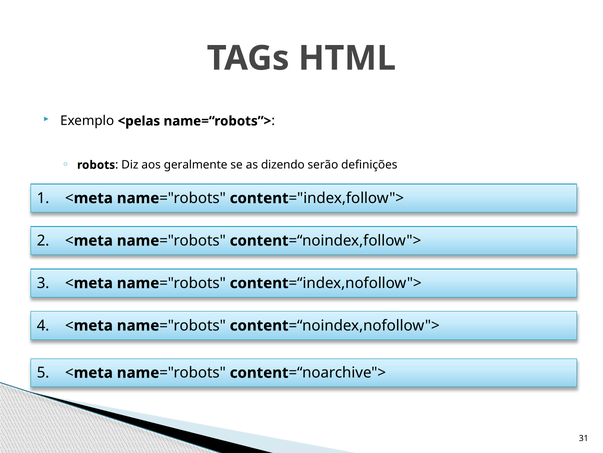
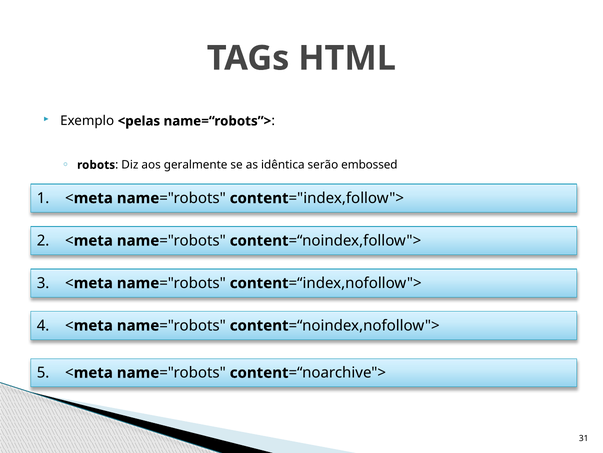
dizendo: dizendo -> idêntica (283, 165)
definições: definições -> embossed (369, 165)
